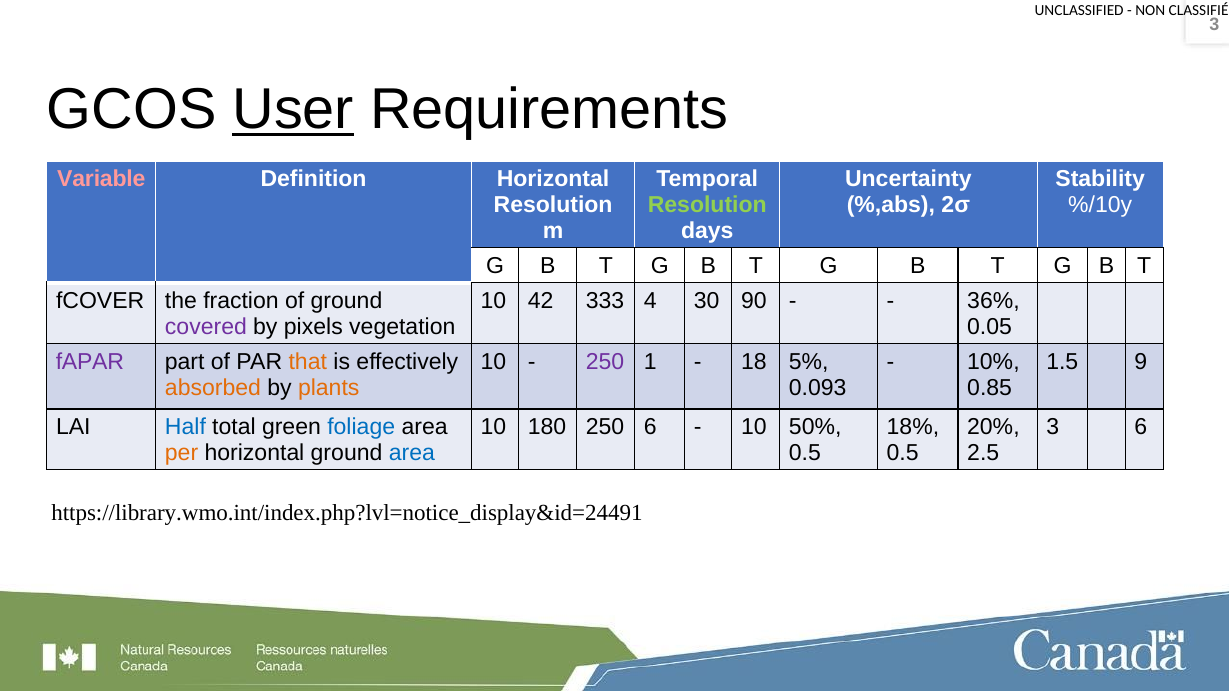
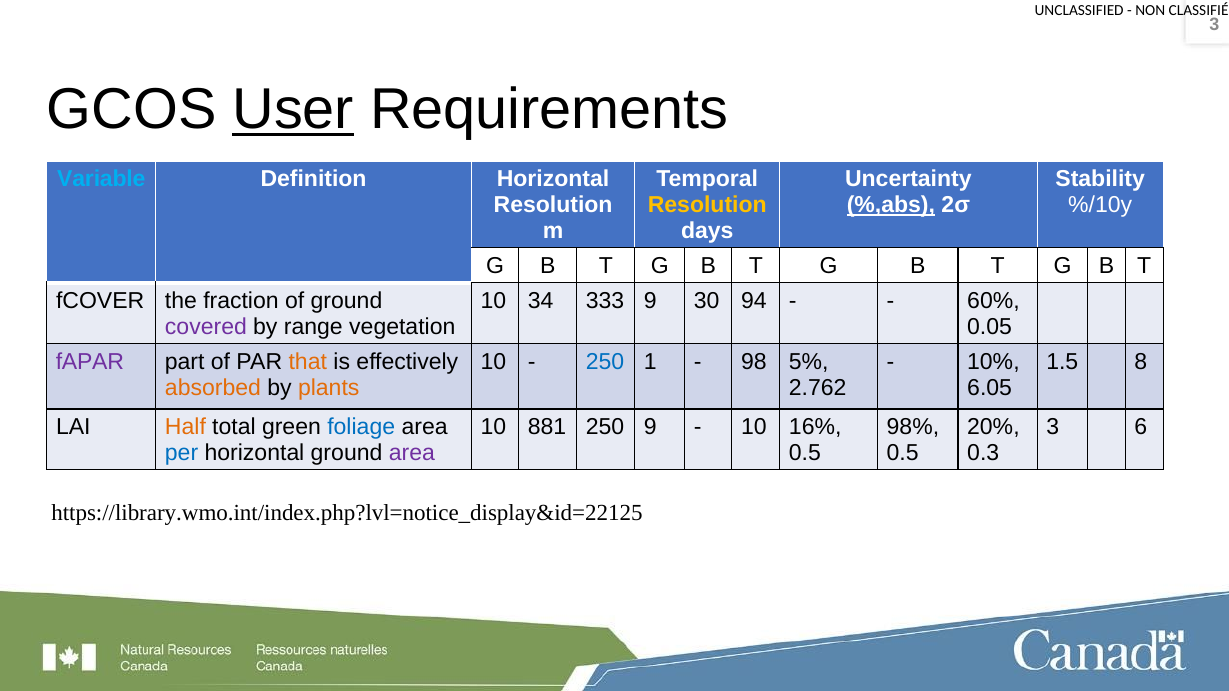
Variable colour: pink -> light blue (101, 179)
Resolution colour: light green -> yellow (707, 205)
%,abs underline: none -> present (891, 205)
42: 42 -> 34 (541, 301)
333 4: 4 -> 9 (650, 301)
90: 90 -> 94 (754, 301)
36%: 36% -> 60% (993, 301)
pixels: pixels -> range (313, 327)
250 colour: purple -> blue (605, 362)
18: 18 -> 98 (754, 362)
9: 9 -> 8 (1141, 362)
0.093: 0.093 -> 2.762 (818, 388)
0.85: 0.85 -> 6.05 (990, 388)
Half colour: blue -> orange (185, 427)
180: 180 -> 881 (547, 427)
250 6: 6 -> 9 (650, 427)
50%: 50% -> 16% (815, 427)
18%: 18% -> 98% (913, 427)
per colour: orange -> blue (182, 453)
area colour: blue -> purple (412, 453)
2.5: 2.5 -> 0.3 (983, 453)
https://library.wmo.int/index.php?lvl=notice_display&id=24491: https://library.wmo.int/index.php?lvl=notice_display&id=24491 -> https://library.wmo.int/index.php?lvl=notice_display&id=22125 (347, 513)
